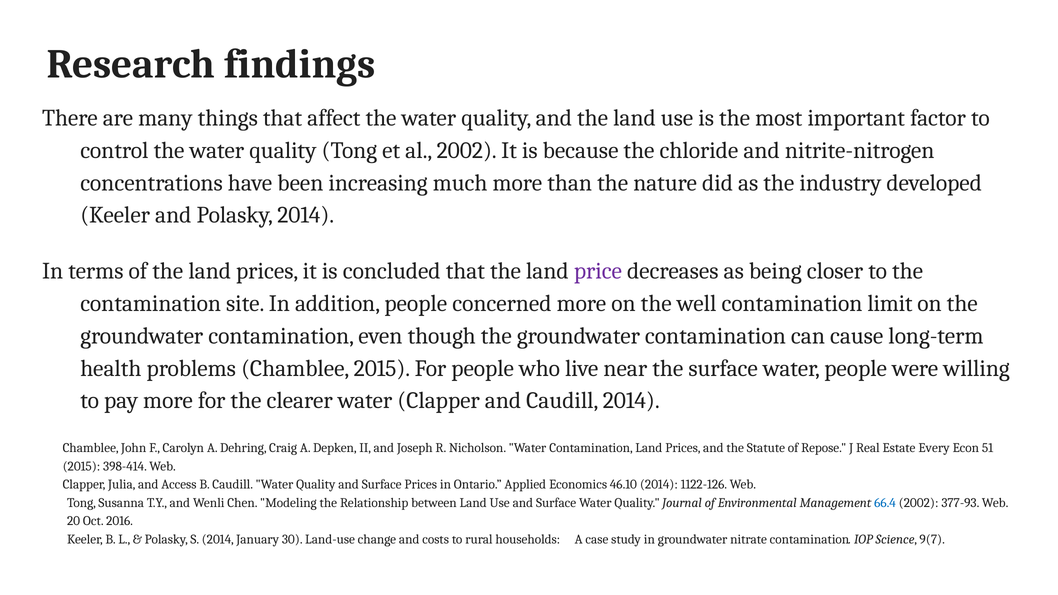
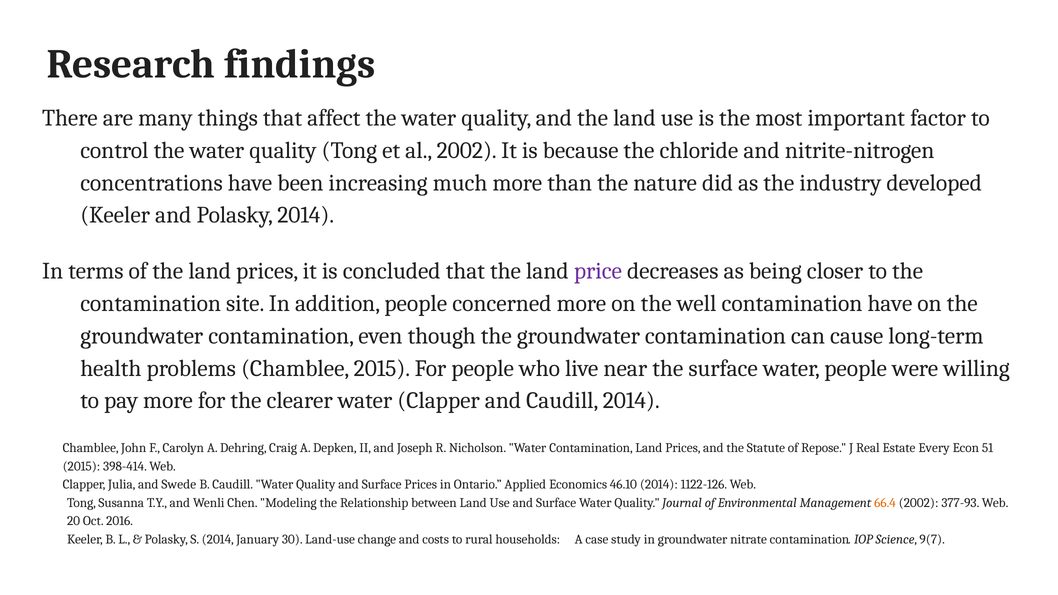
contamination limit: limit -> have (890, 304)
Access: Access -> Swede (179, 485)
66.4 colour: blue -> orange (885, 503)
